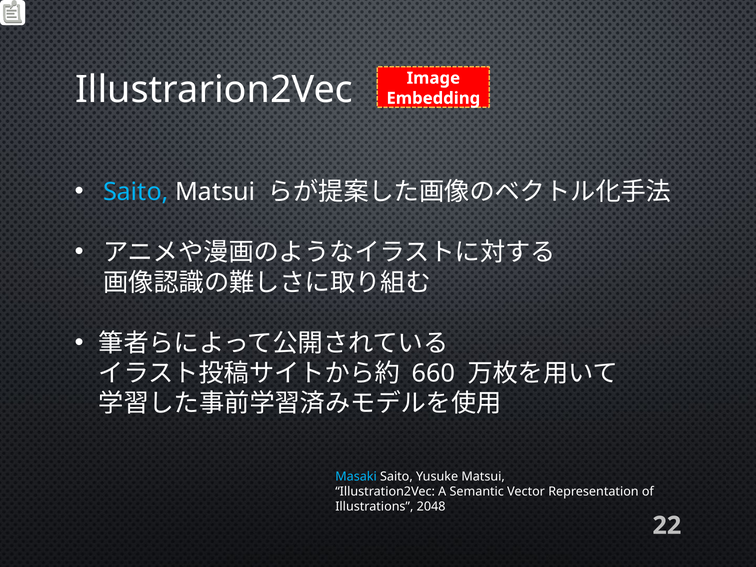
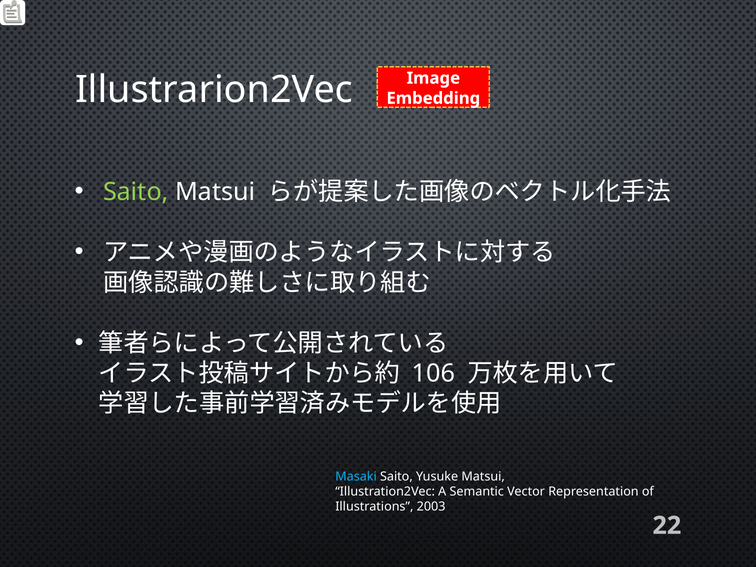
Saito colour: light blue -> light green (136, 192)
660: 660 -> 106 (433, 373)
2048: 2048 -> 2003 (431, 507)
